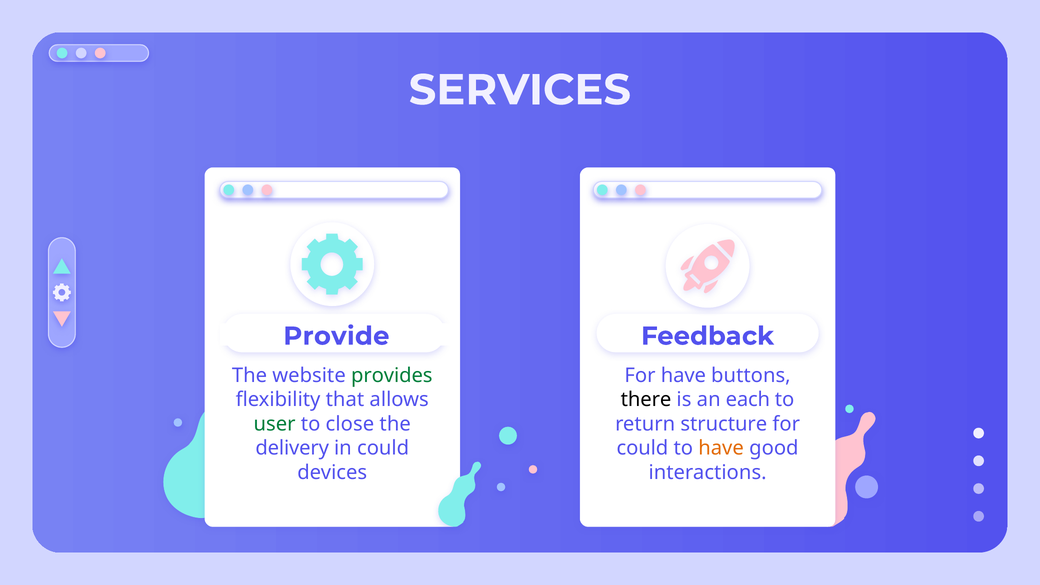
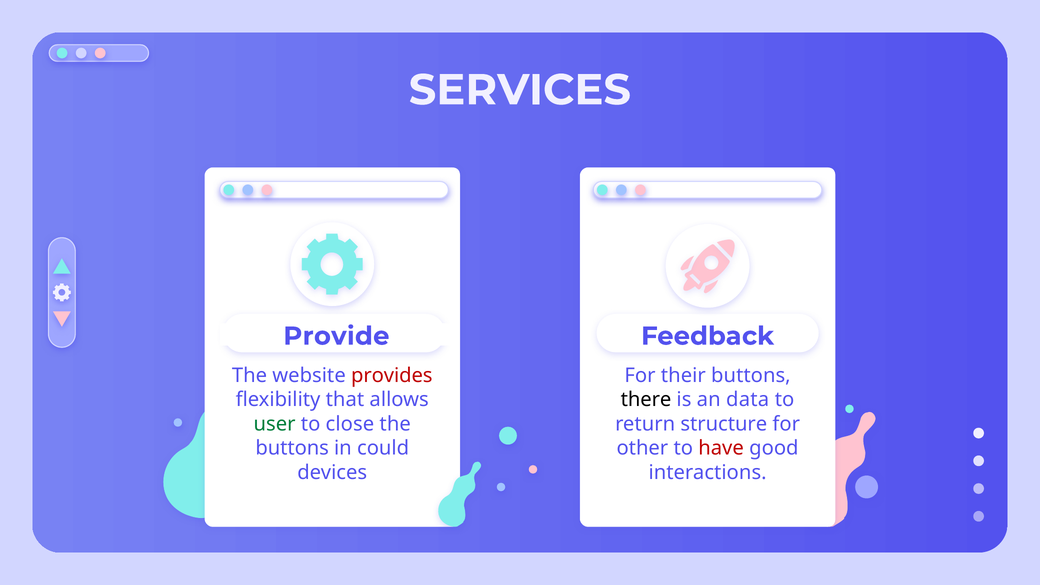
provides colour: green -> red (392, 375)
For have: have -> their (683, 375)
each: each -> data (748, 400)
delivery: delivery -> buttons (292, 448)
could: could -> other (642, 448)
have colour: orange -> red (721, 448)
